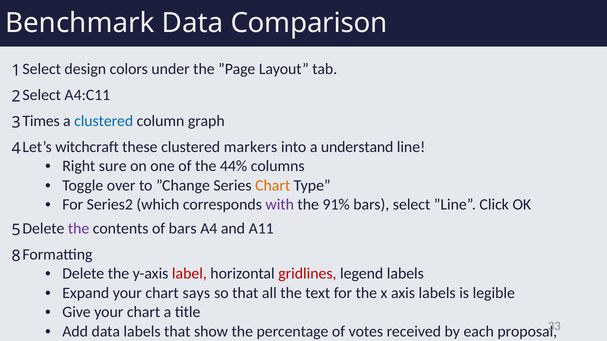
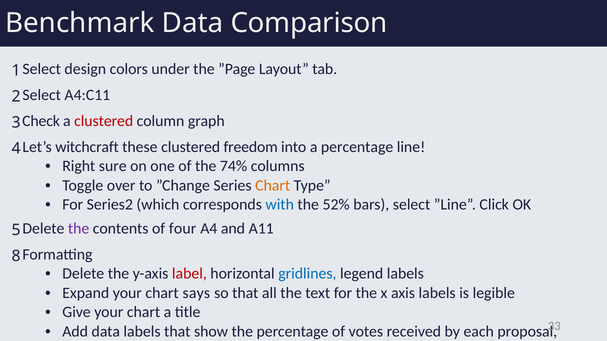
Times: Times -> Check (41, 121)
clustered colour: blue -> red (104, 121)
markers: markers -> freedom (251, 147)
a understand: understand -> percentage (357, 147)
44%: 44% -> 74% (234, 166)
with colour: purple -> blue (280, 205)
91%: 91% -> 52% (336, 205)
of bars: bars -> four (183, 229)
gridlines colour: red -> blue (307, 274)
